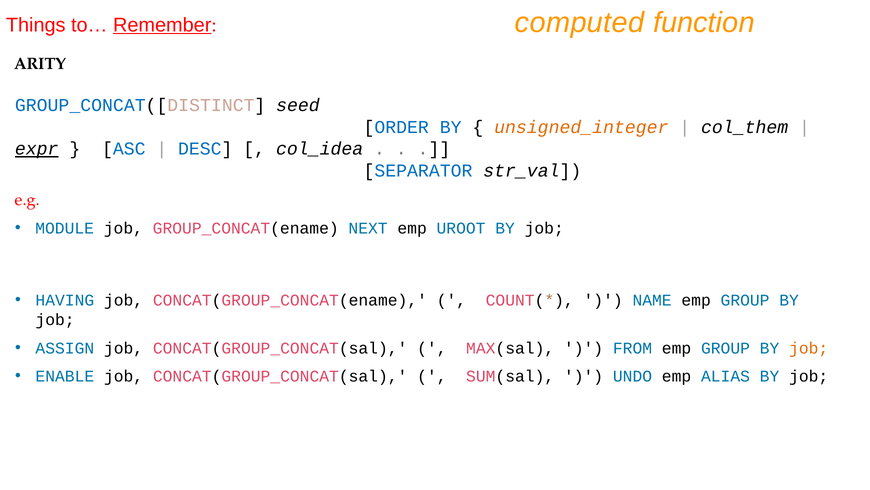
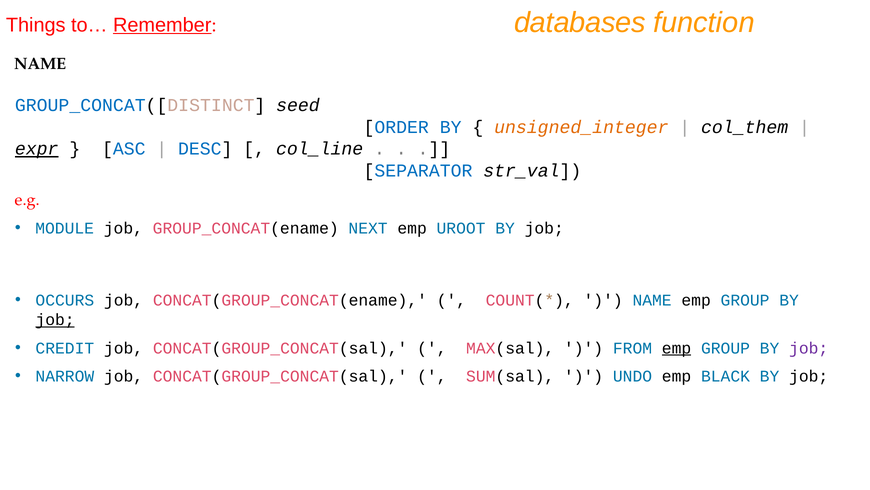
computed: computed -> databases (580, 23)
ARITY: ARITY -> NAME (40, 64)
col_idea: col_idea -> col_line (320, 149)
HAVING: HAVING -> OCCURS (65, 300)
job underline: none -> present (55, 319)
ASSIGN: ASSIGN -> CREDIT (65, 348)
emp underline: none -> present (677, 348)
job colour: orange -> purple (809, 348)
ENABLE: ENABLE -> NARROW (65, 376)
ALIAS: ALIAS -> BLACK (725, 376)
